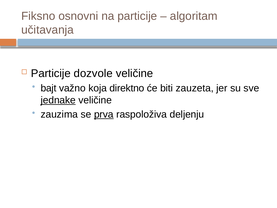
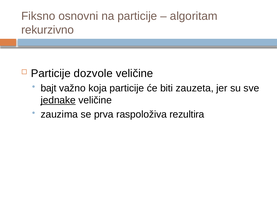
učitavanja: učitavanja -> rekurzivno (48, 30)
koja direktno: direktno -> particije (127, 88)
prva underline: present -> none (104, 114)
deljenju: deljenju -> rezultira (187, 114)
